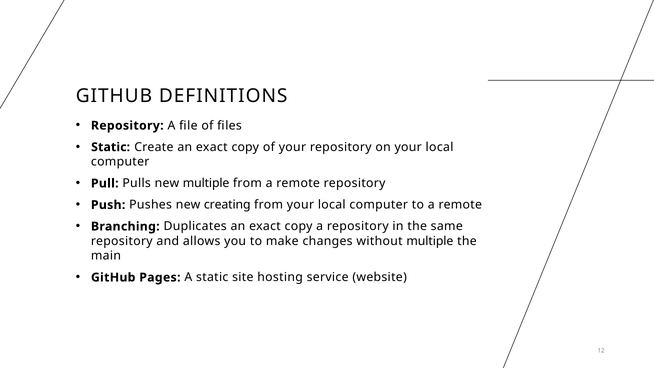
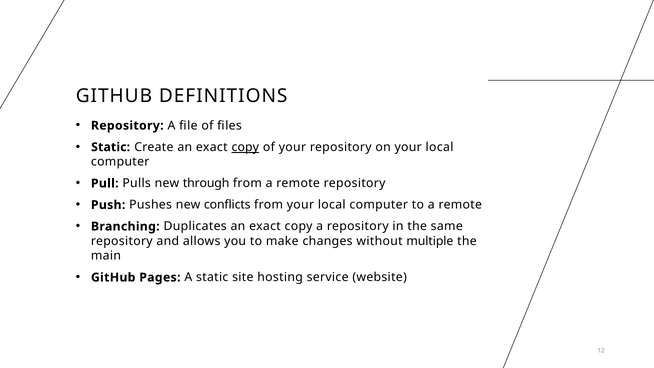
copy underline: none -> present (245, 147)
new multiple: multiple -> through (206, 183)
creating: creating -> conflicts (227, 205)
